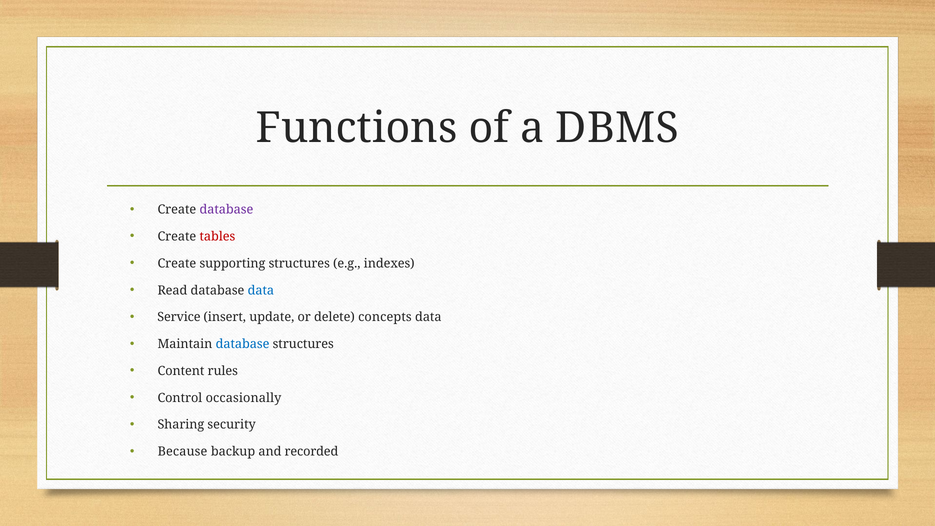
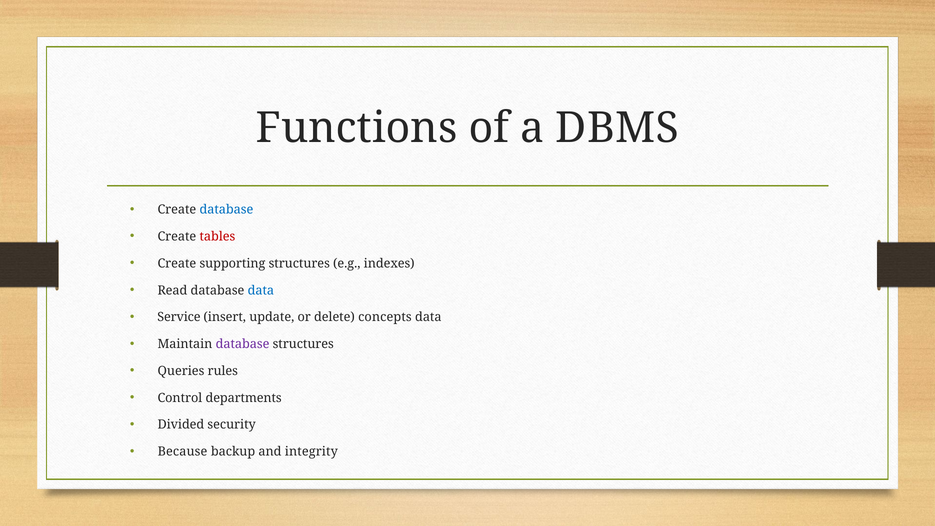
database colour: purple -> blue (226, 210)
database colour: blue -> purple (243, 344)
Content: Content -> Queries (181, 371)
occasionally: occasionally -> departments (244, 398)
Sharing: Sharing -> Divided (181, 425)
recorded: recorded -> integrity (311, 452)
